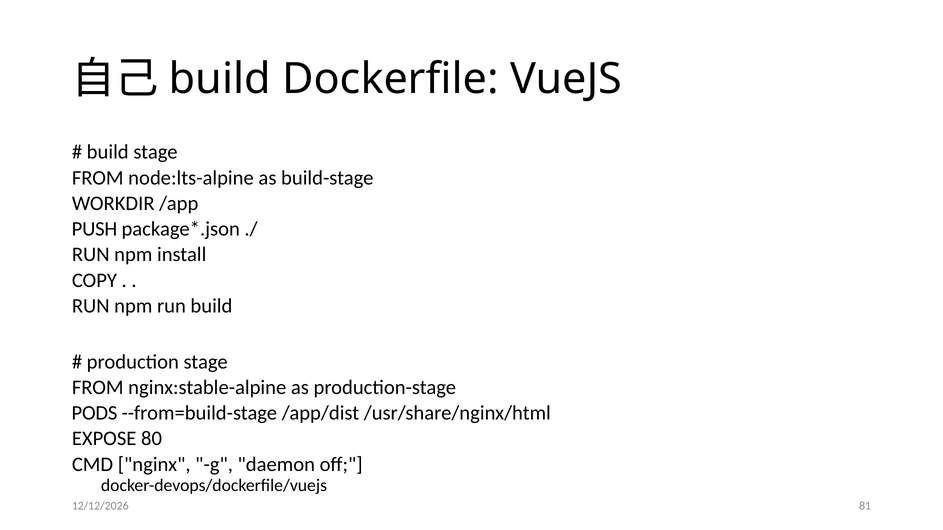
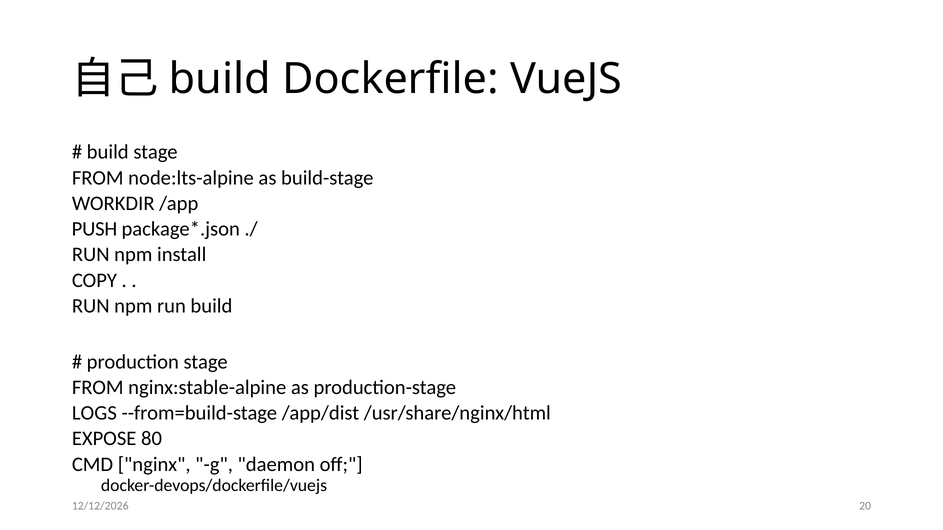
PODS: PODS -> LOGS (94, 413)
81: 81 -> 20 (865, 506)
